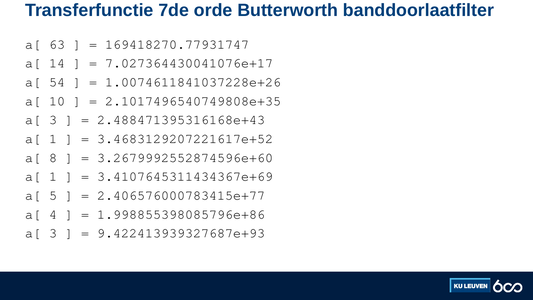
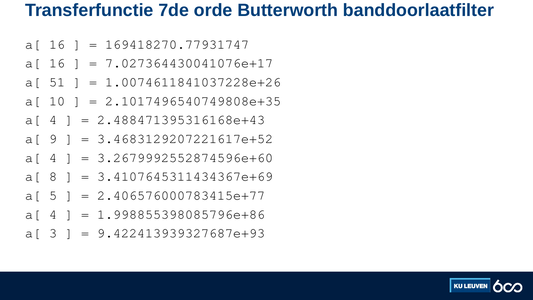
63: 63 -> 16 (57, 44)
14: 14 -> 16 (57, 63)
54: 54 -> 51 (57, 82)
3: 3 -> 4 (53, 120)
1: 1 -> 9 (53, 139)
8: 8 -> 4 (53, 158)
1: 1 -> 8 (53, 176)
